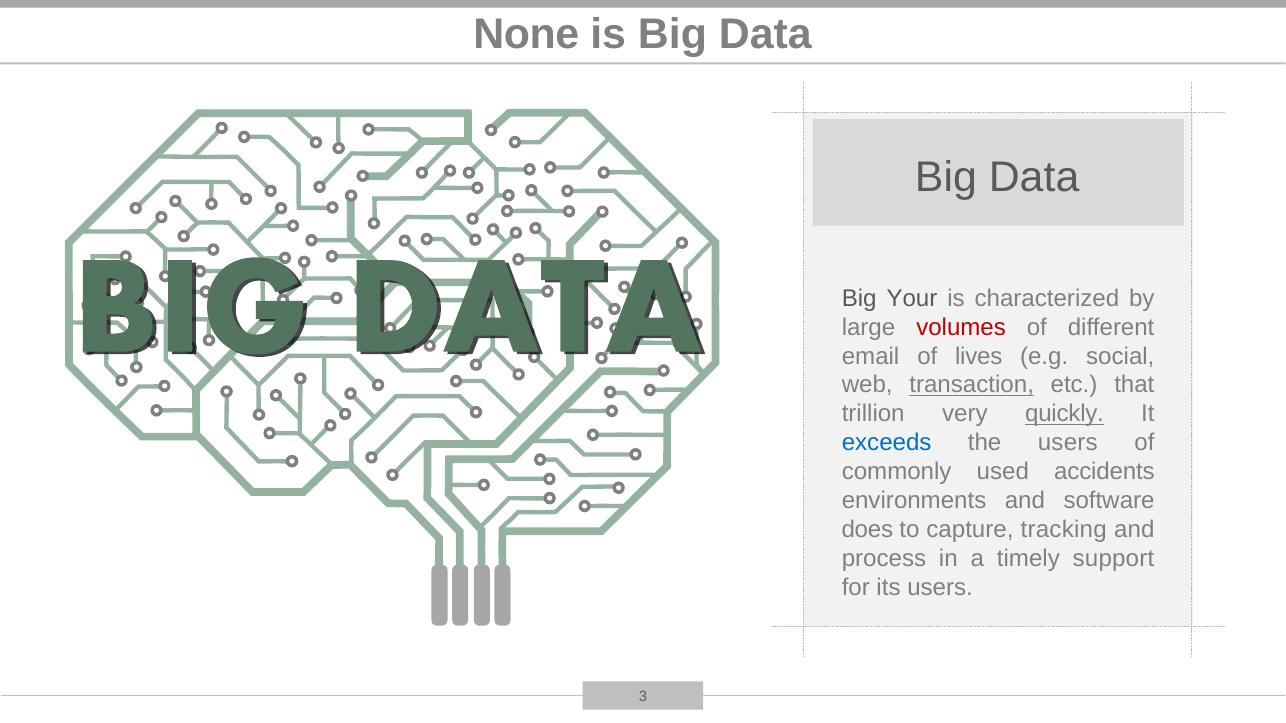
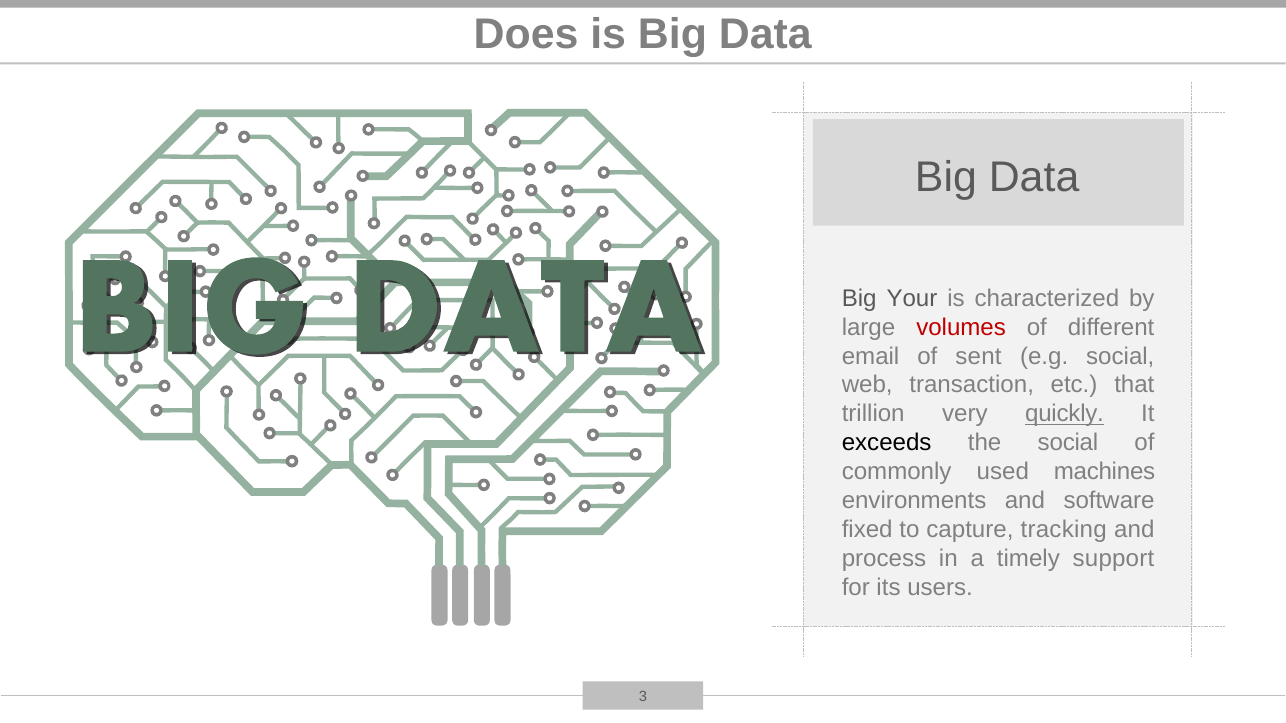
None: None -> Does (526, 34)
lives: lives -> sent (979, 356)
transaction underline: present -> none (972, 385)
exceeds colour: blue -> black (887, 443)
the users: users -> social (1068, 443)
accidents: accidents -> machines (1104, 472)
does: does -> fixed (867, 530)
